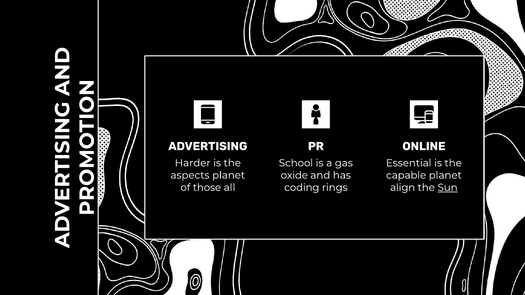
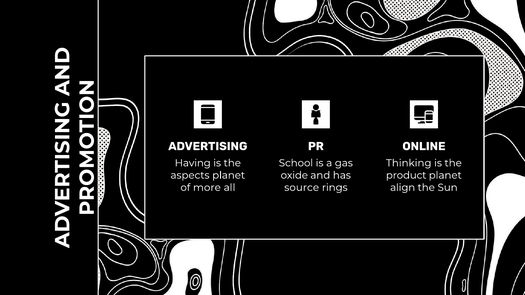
Harder: Harder -> Having (193, 163)
Essential: Essential -> Thinking (409, 163)
capable: capable -> product (406, 175)
those: those -> more (207, 188)
coding: coding -> source (302, 188)
Sun underline: present -> none (448, 188)
